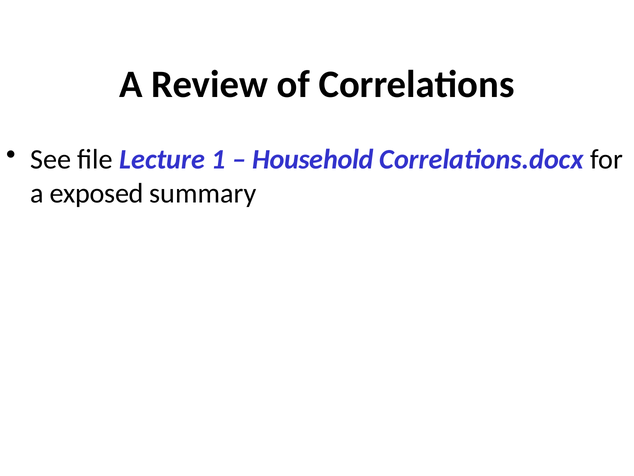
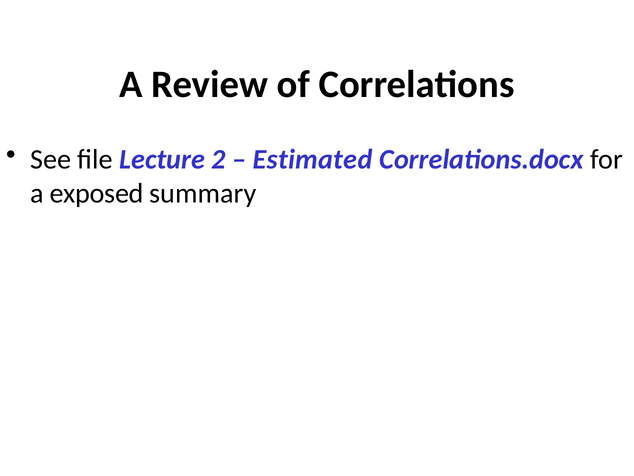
1: 1 -> 2 (218, 159)
Household: Household -> Estimated (313, 159)
